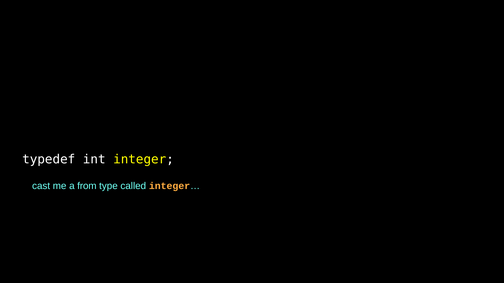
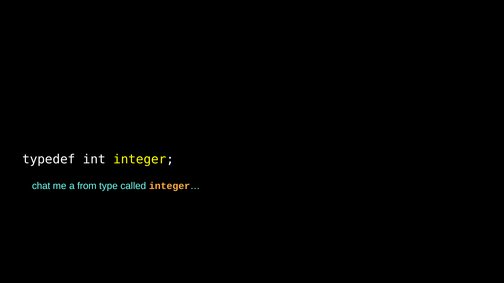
cast: cast -> chat (41, 186)
